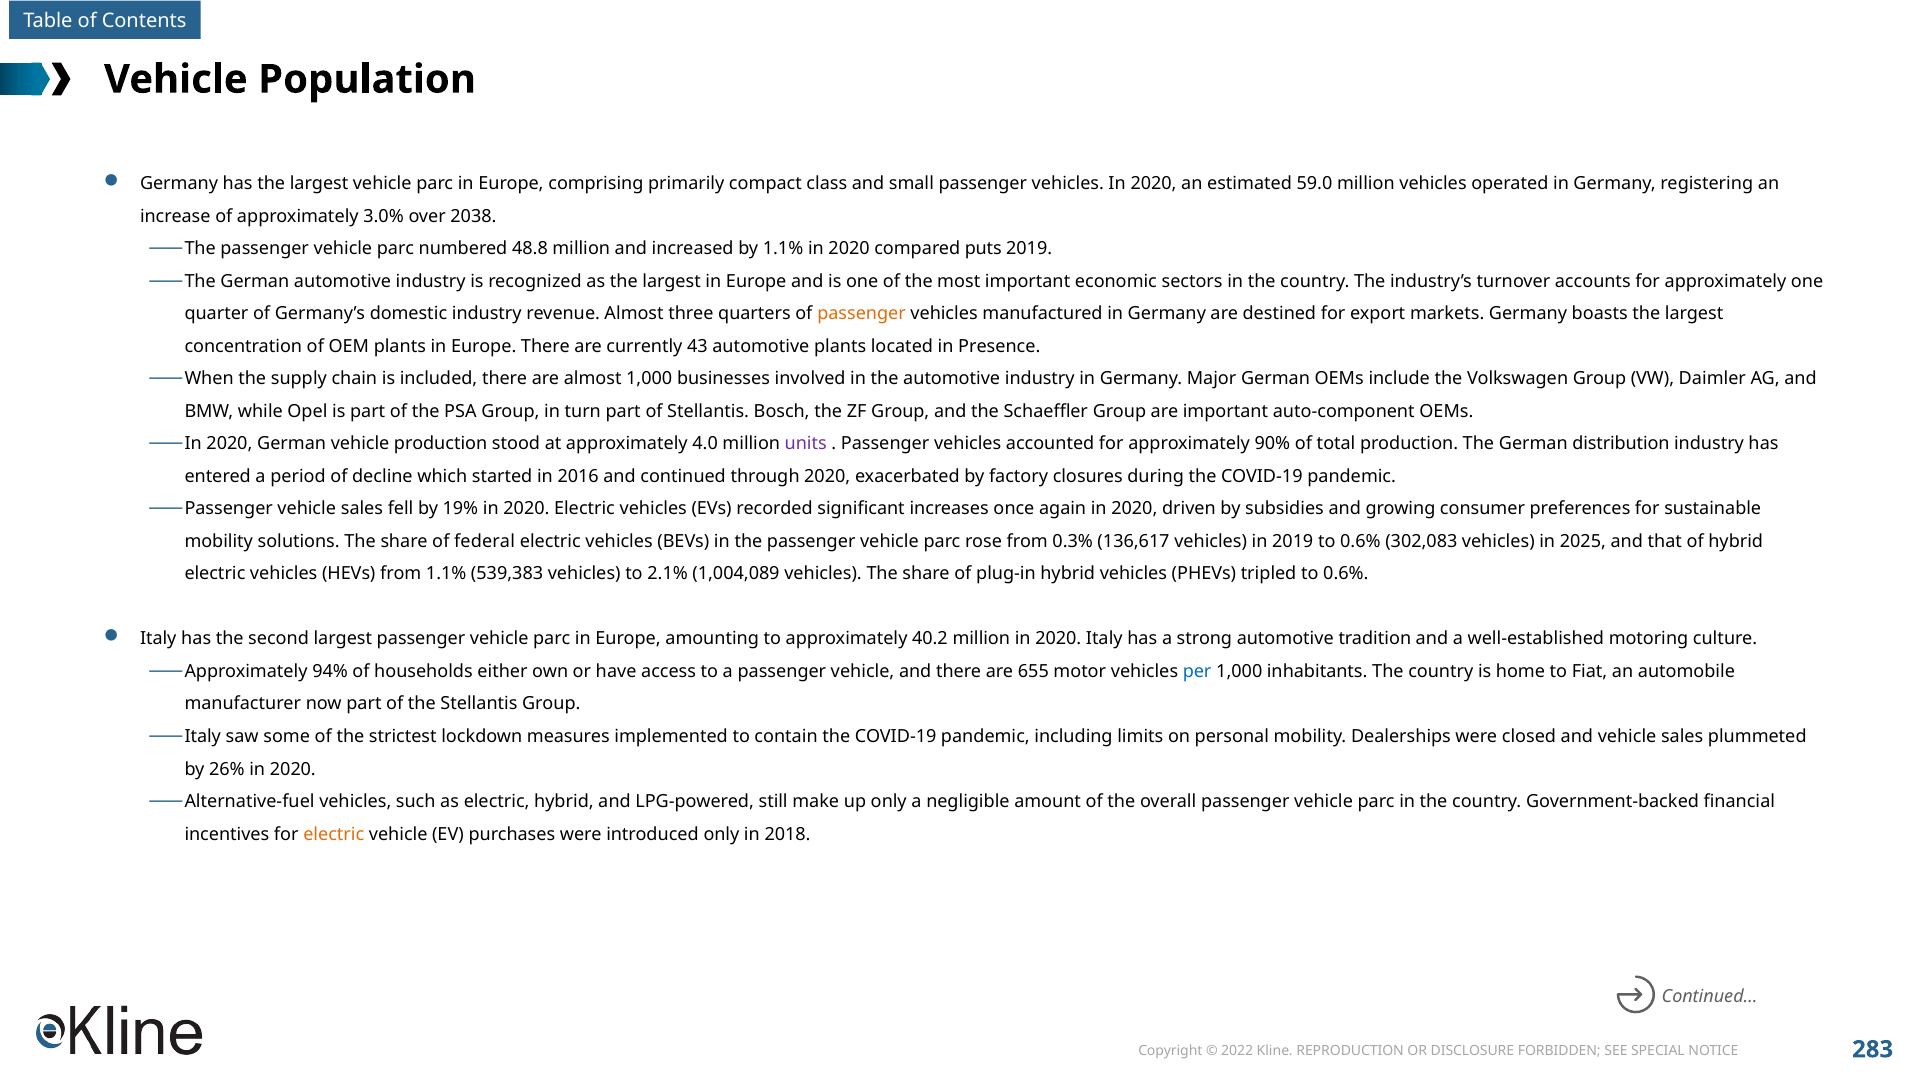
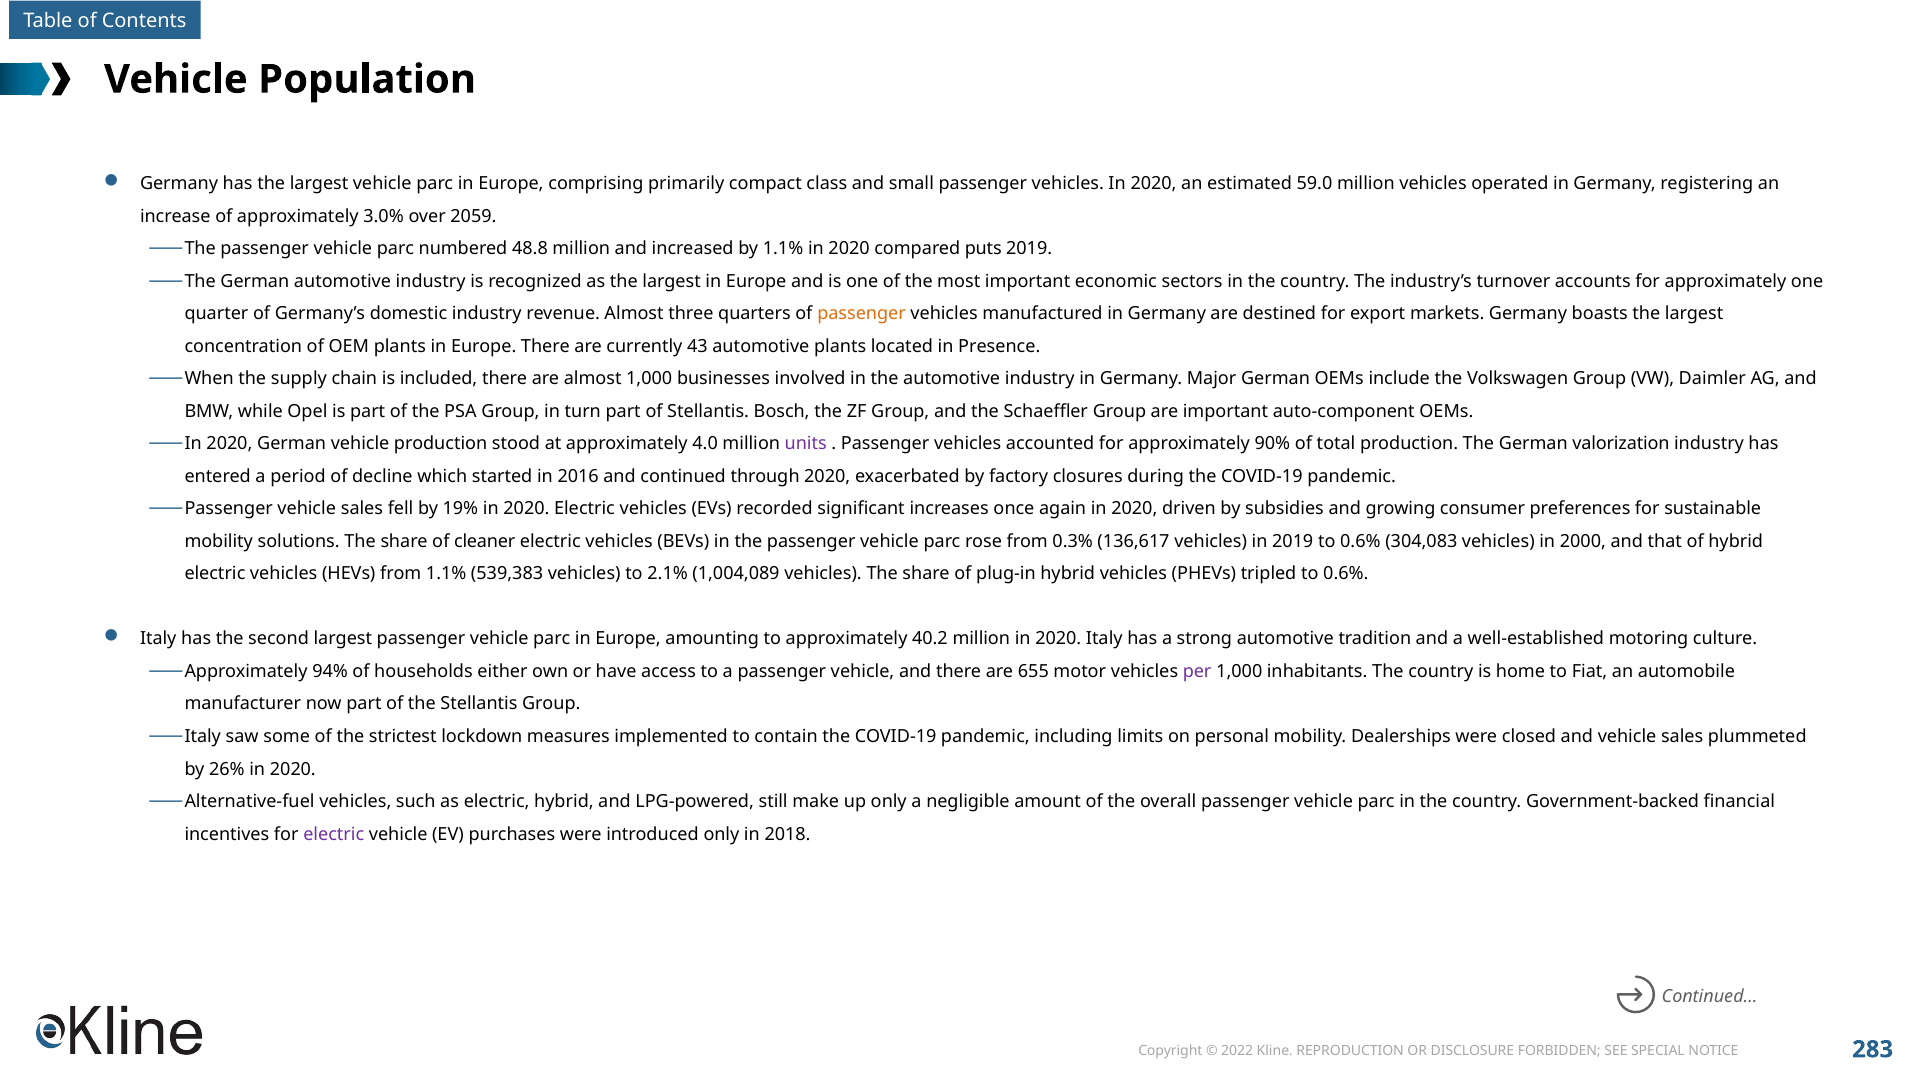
2038: 2038 -> 2059 (473, 216)
distribution: distribution -> valorization (1621, 444)
federal: federal -> cleaner (485, 542)
302,083: 302,083 -> 304,083 (1421, 542)
2025: 2025 -> 2000 (1583, 542)
per colour: blue -> purple (1197, 672)
electric colour: orange -> purple (334, 834)
